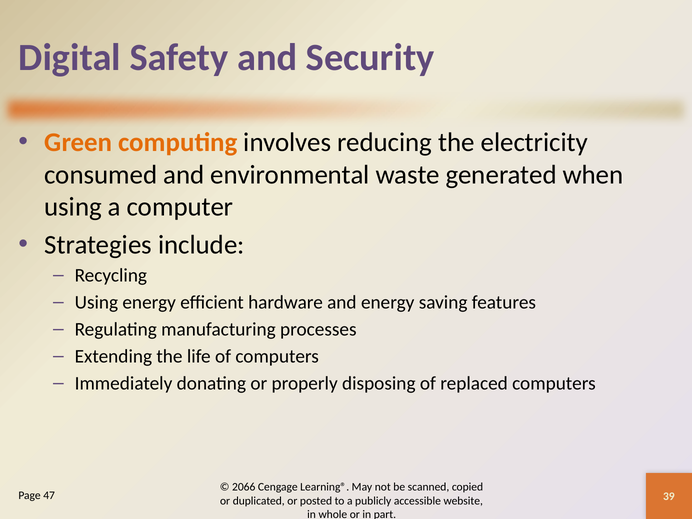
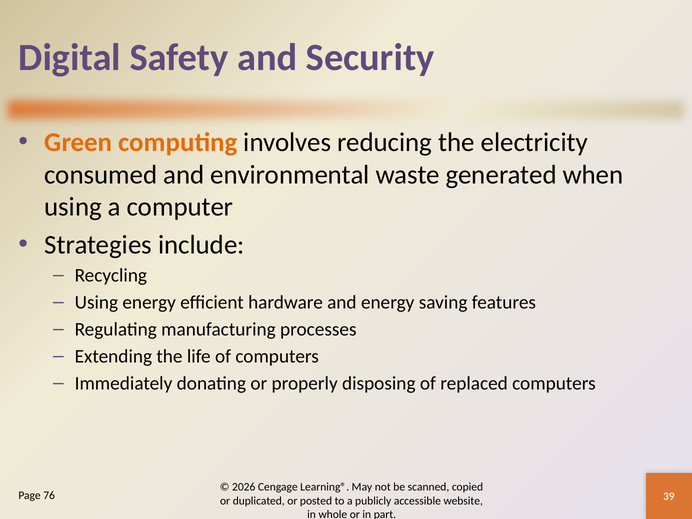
2066: 2066 -> 2026 (244, 487)
47: 47 -> 76 (49, 496)
